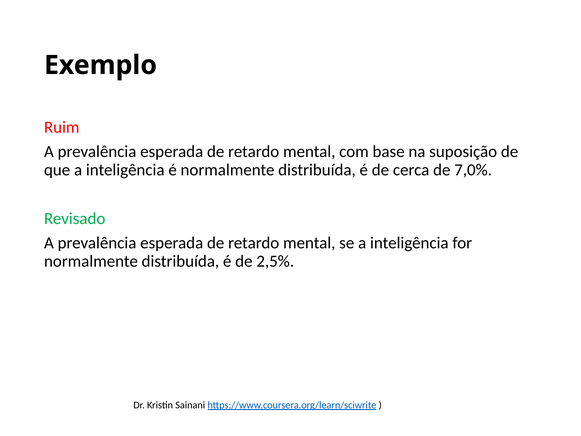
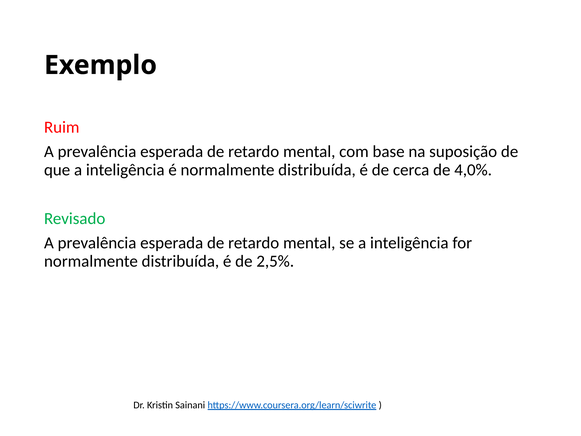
7,0%: 7,0% -> 4,0% (473, 170)
